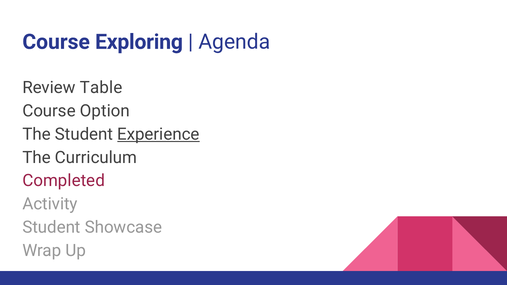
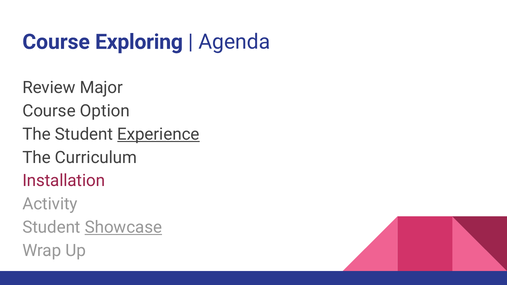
Table: Table -> Major (101, 88)
Completed: Completed -> Installation (64, 181)
Showcase underline: none -> present (123, 228)
